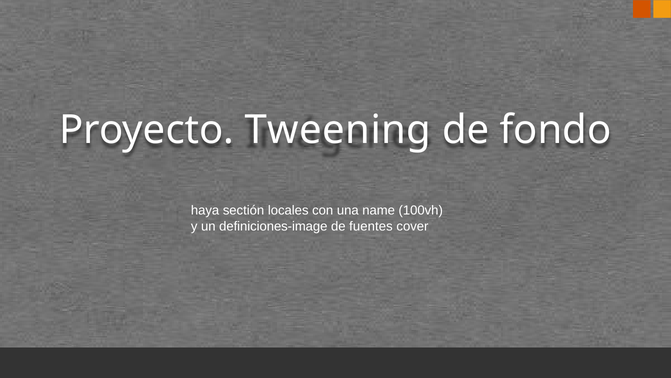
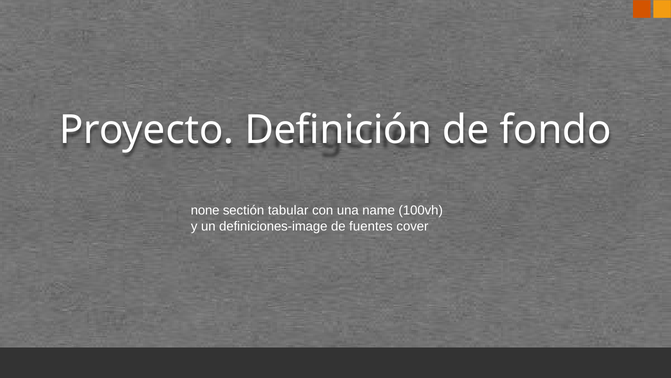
Tweening: Tweening -> Definición (338, 130)
haya: haya -> none (205, 210)
locales: locales -> tabular (288, 210)
